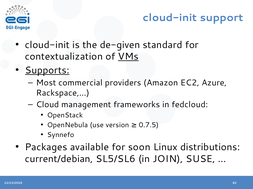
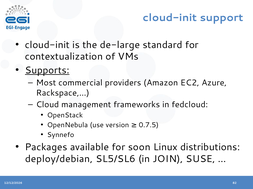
de-given: de-given -> de-large (120, 45)
VMs underline: present -> none (128, 57)
current/debian: current/debian -> deploy/debian (59, 159)
